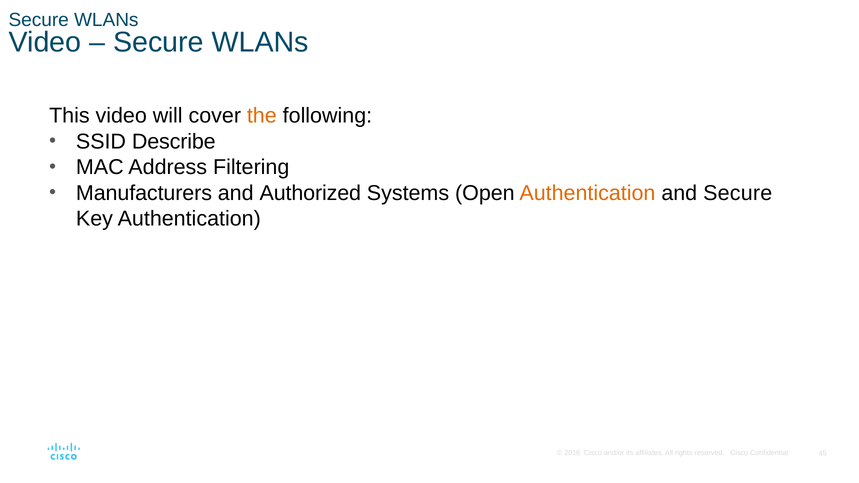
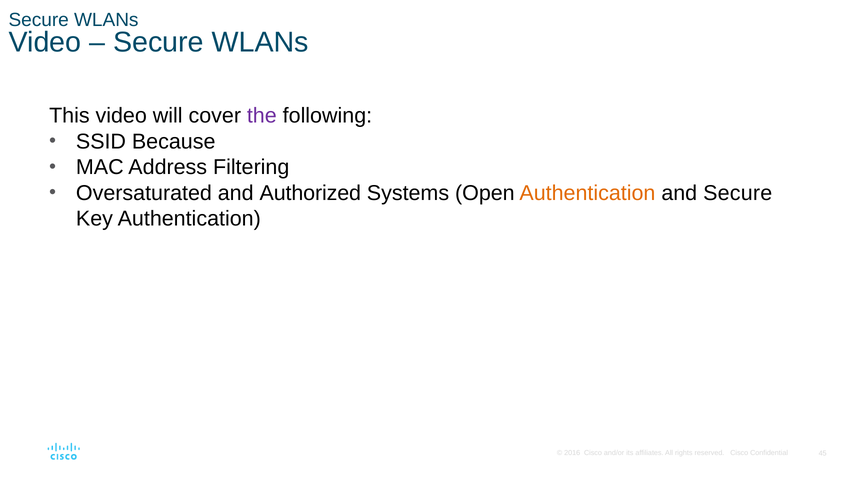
the colour: orange -> purple (262, 116)
Describe: Describe -> Because (174, 142)
Manufacturers: Manufacturers -> Oversaturated (144, 193)
